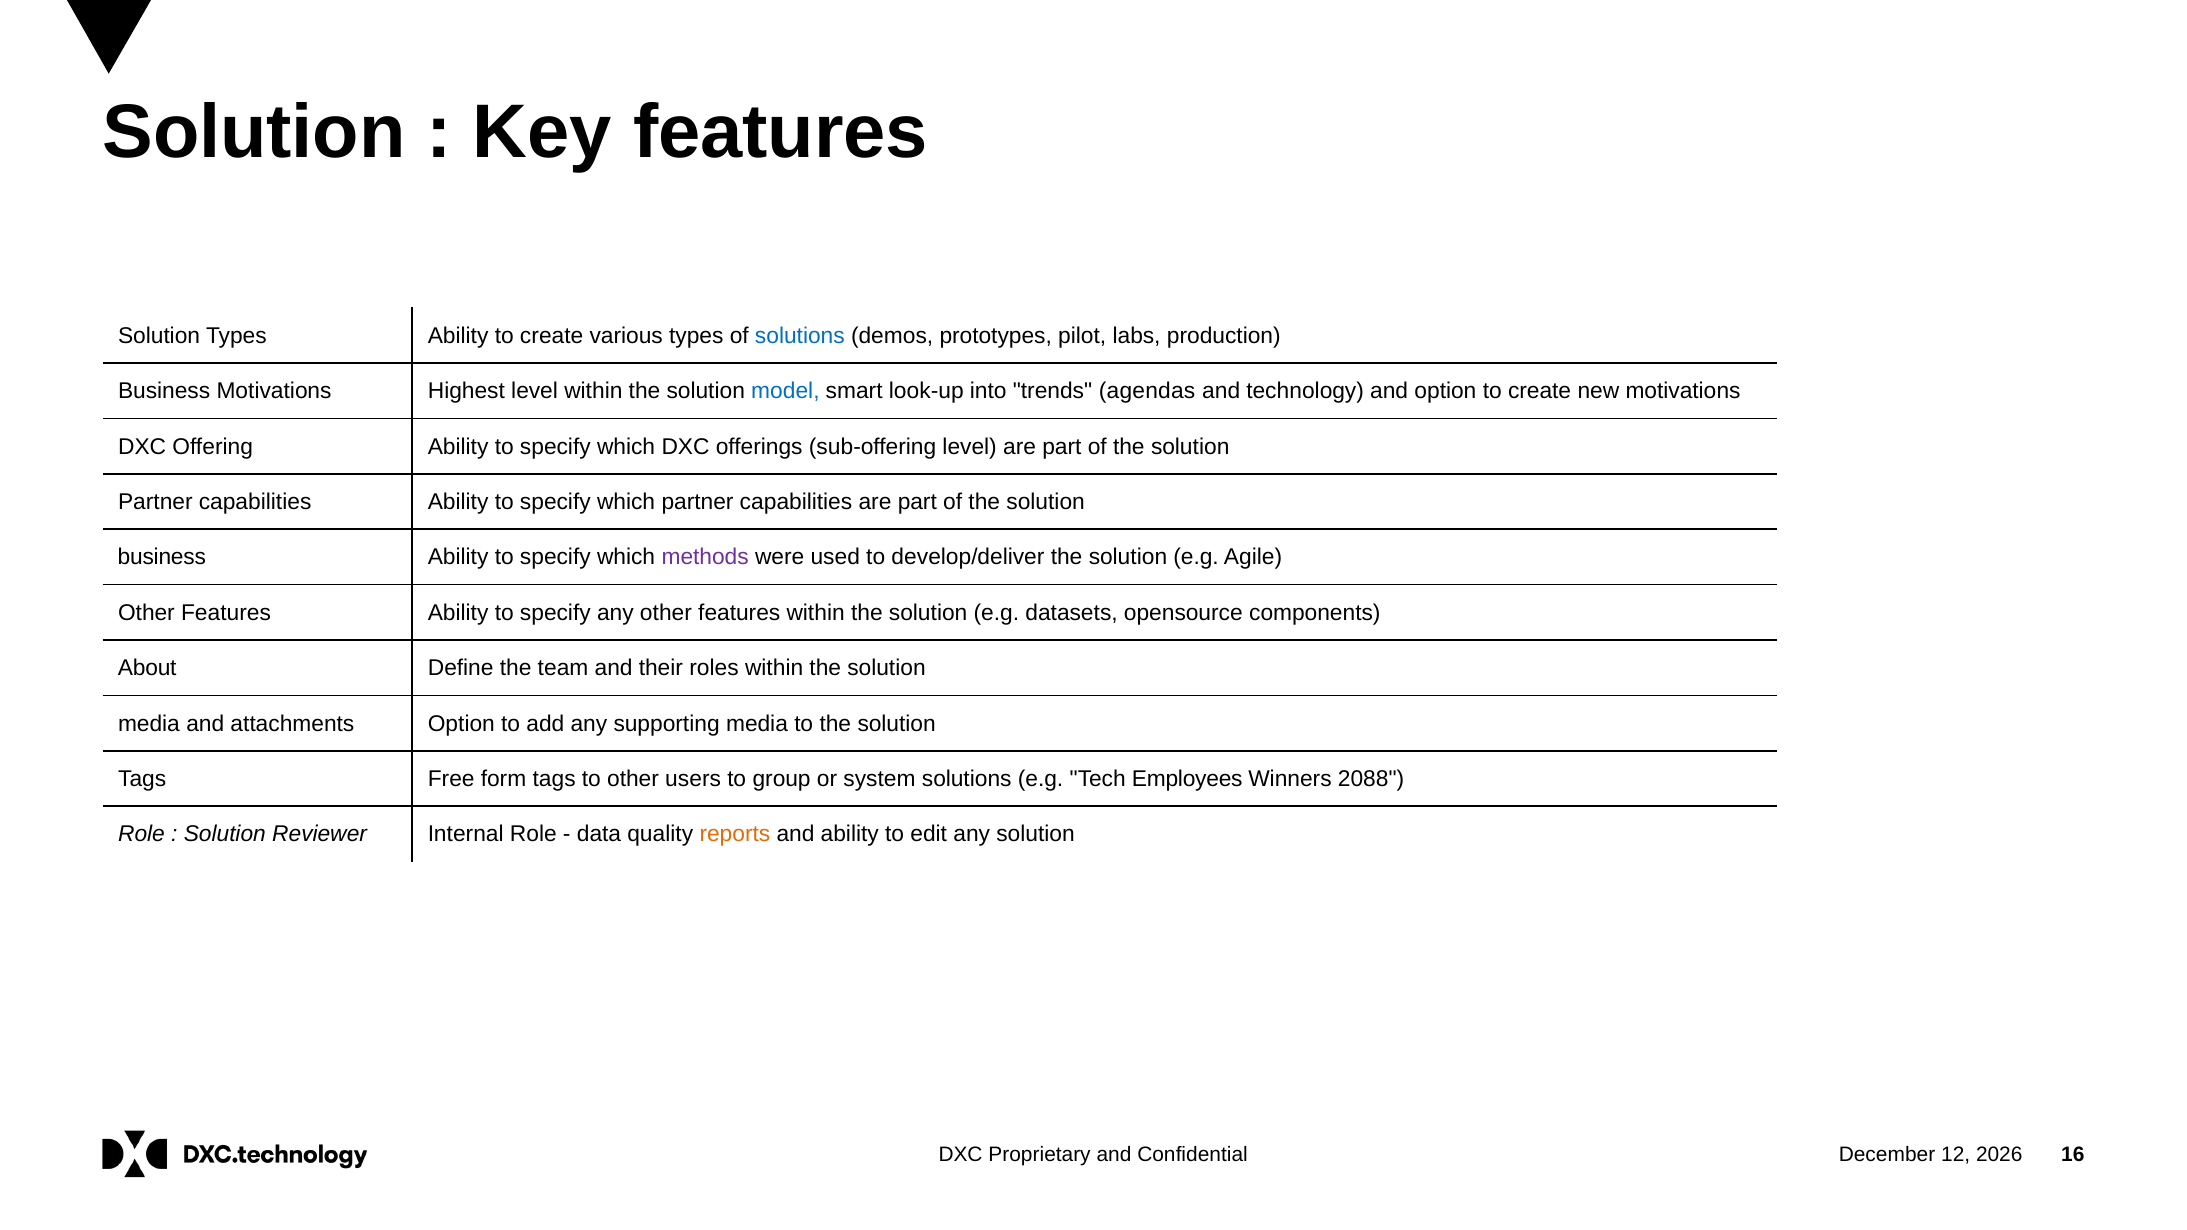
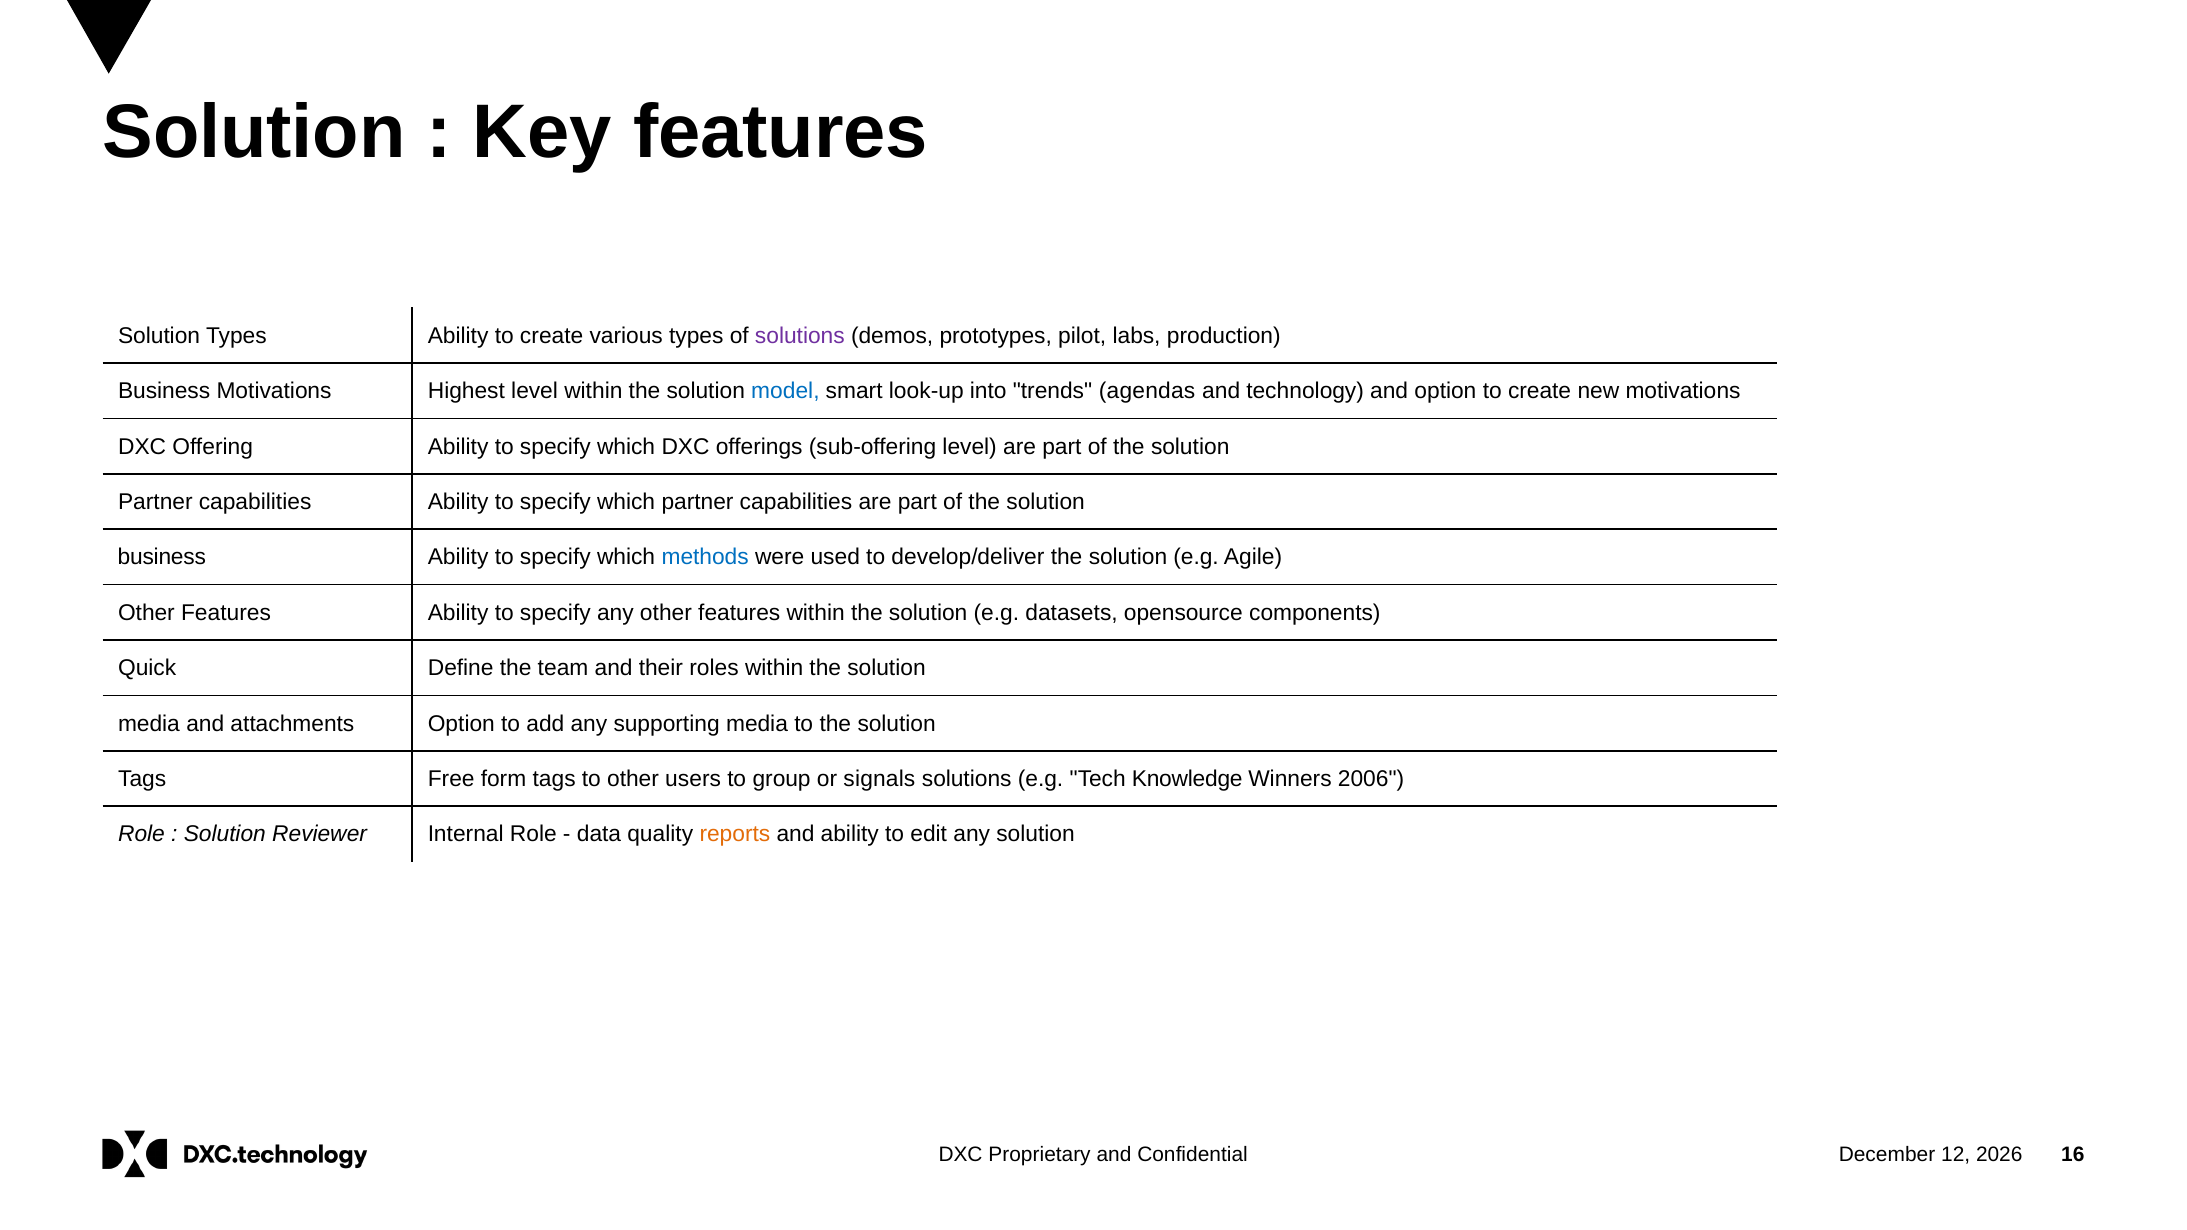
solutions colour: blue -> purple (800, 336)
methods colour: purple -> blue (705, 557)
About: About -> Quick (147, 668)
system: system -> signals (879, 779)
Employees: Employees -> Knowledge (1187, 779)
2088: 2088 -> 2006 (1371, 779)
